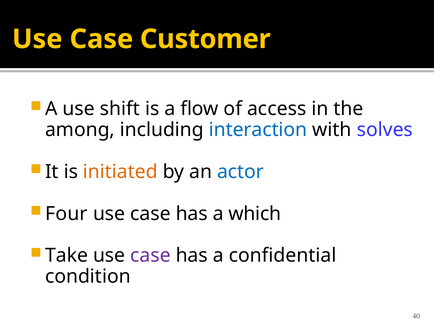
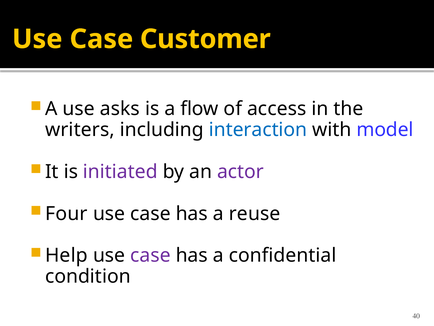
shift: shift -> asks (120, 109)
among: among -> writers (80, 130)
solves: solves -> model (385, 130)
initiated colour: orange -> purple (120, 172)
actor colour: blue -> purple (241, 172)
which: which -> reuse (255, 213)
Take: Take -> Help (66, 255)
